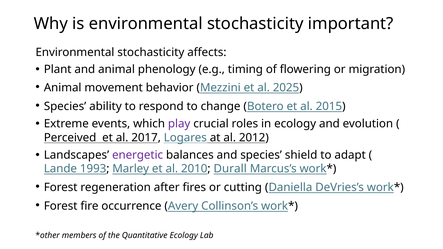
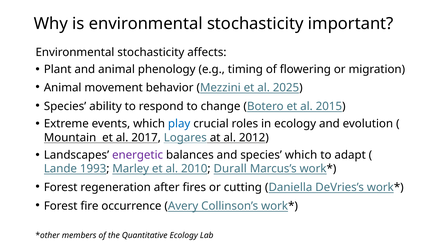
play colour: purple -> blue (179, 124)
Perceived: Perceived -> Mountain (70, 138)
species shield: shield -> which (301, 155)
